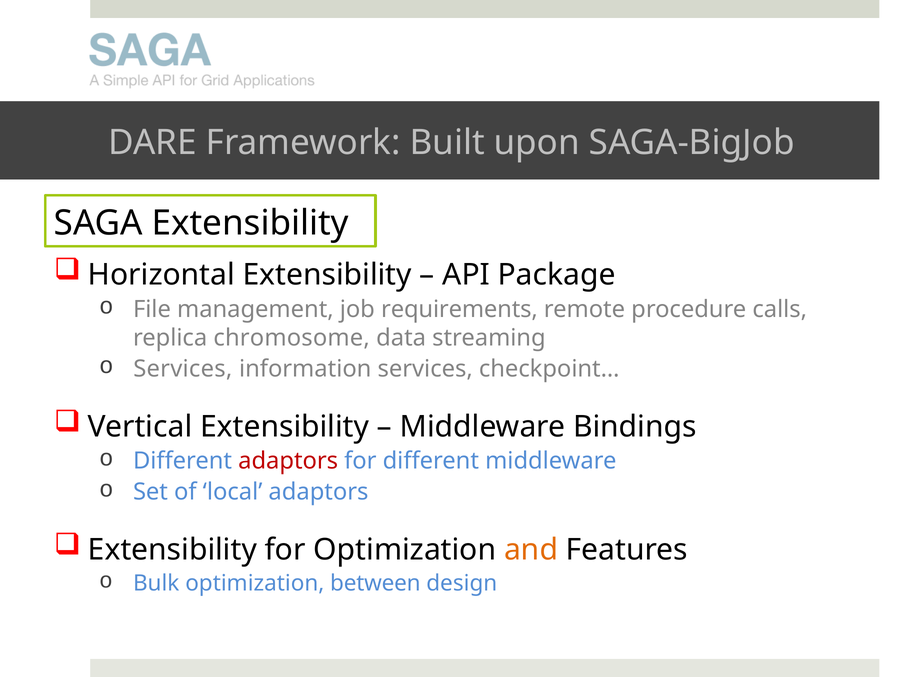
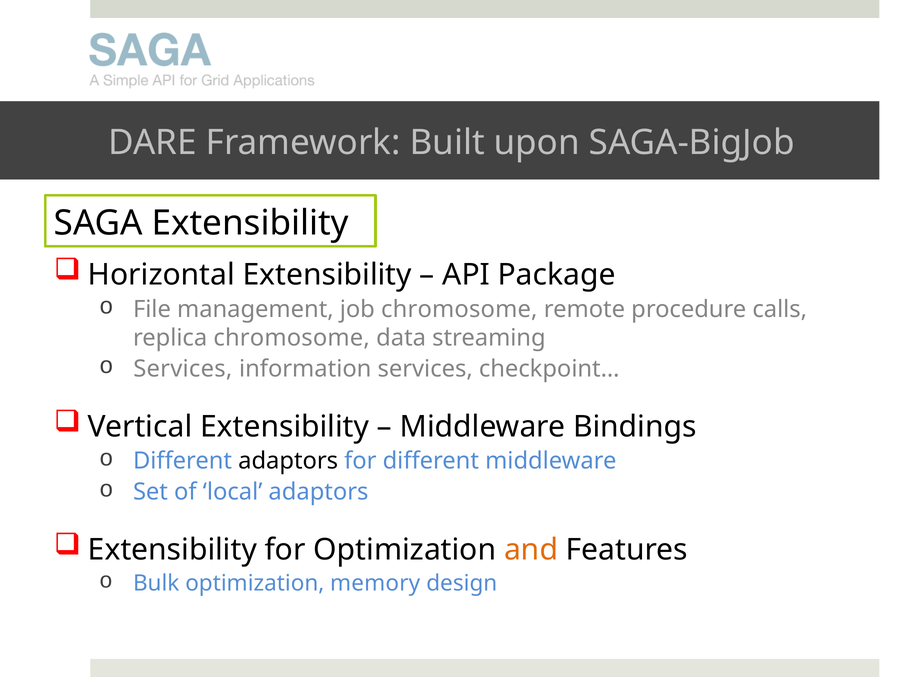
job requirements: requirements -> chromosome (459, 309)
adaptors colour: red -> black (288, 461)
between: between -> memory (375, 583)
